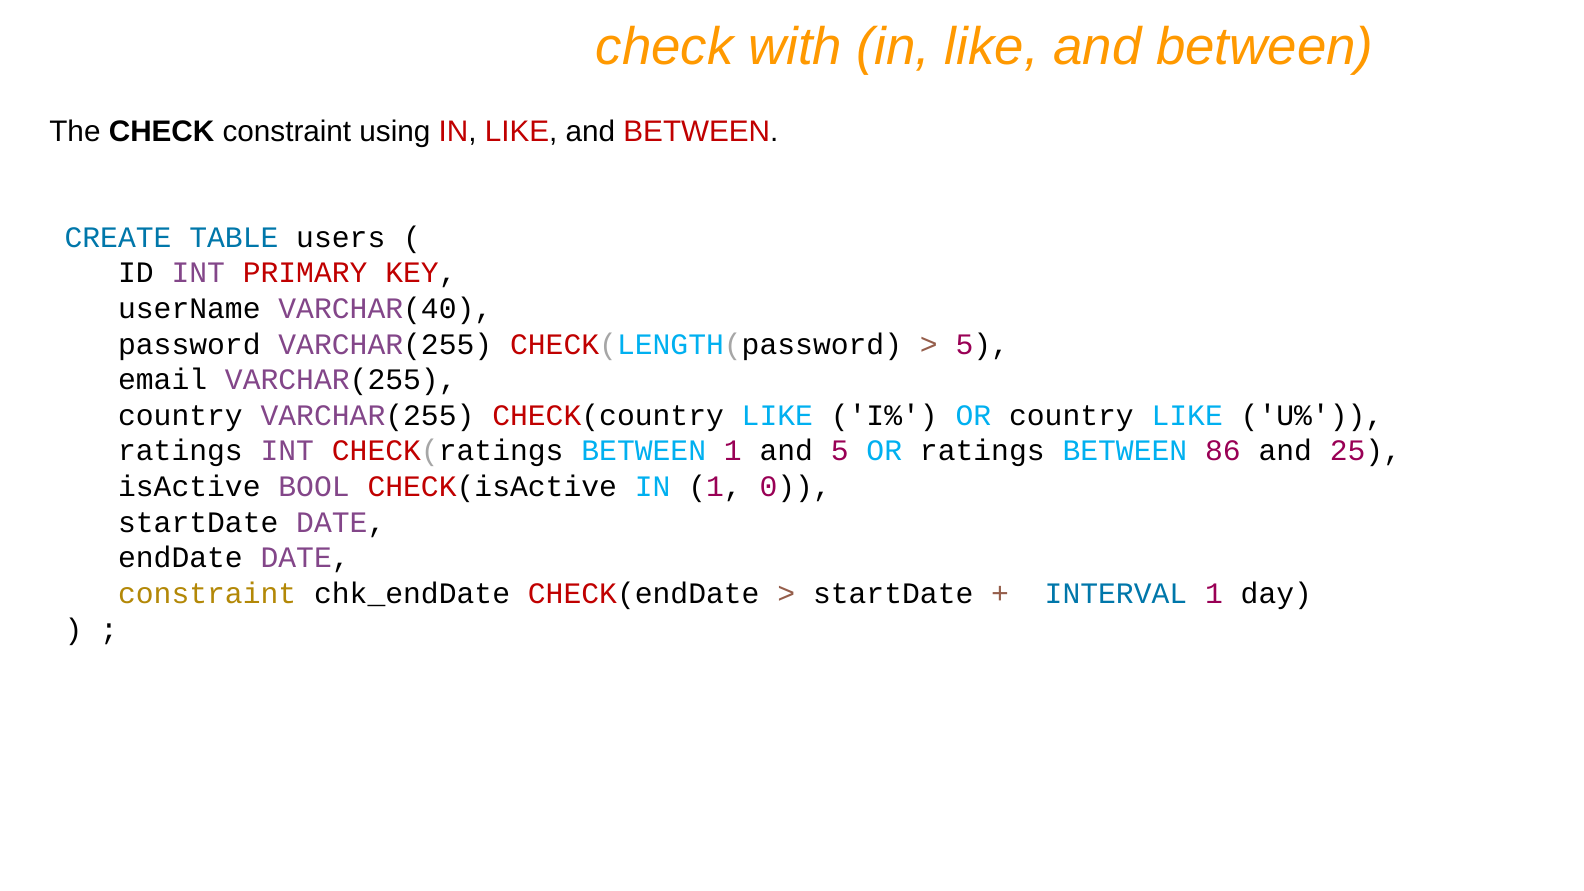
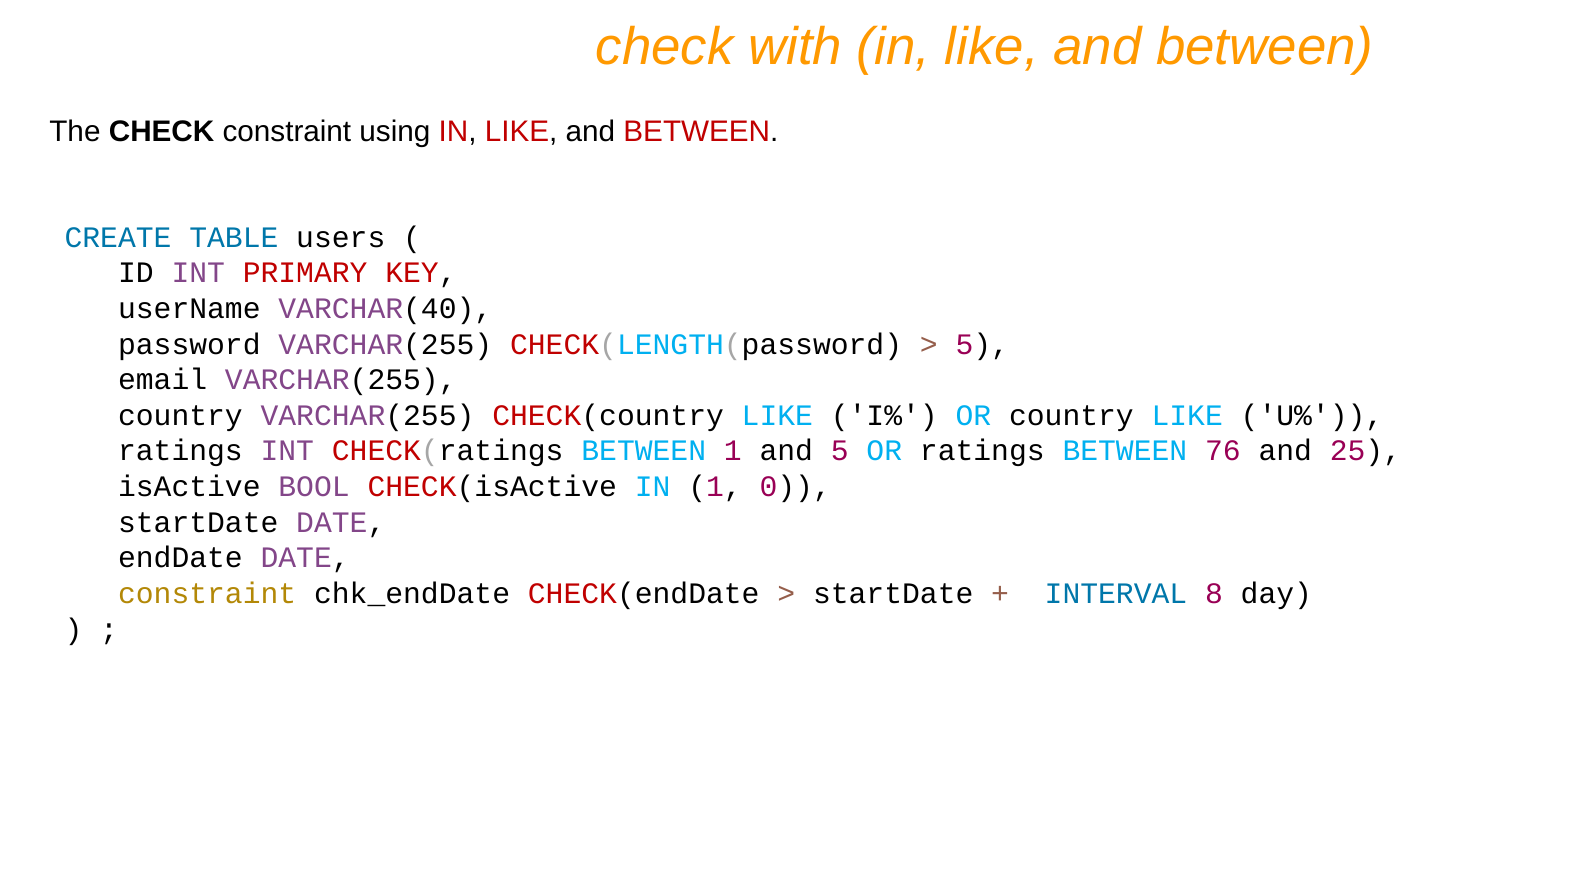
86: 86 -> 76 (1223, 451)
INTERVAL 1: 1 -> 8 (1214, 594)
